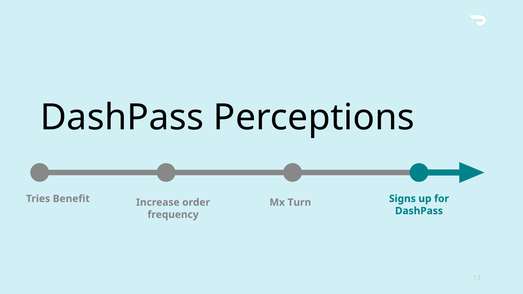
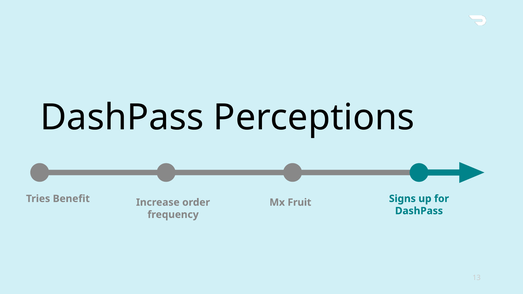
Turn: Turn -> Fruit (299, 203)
